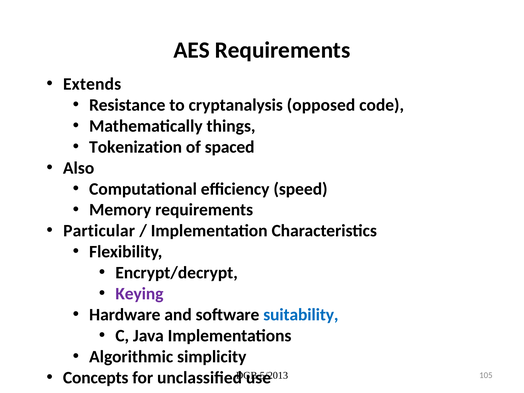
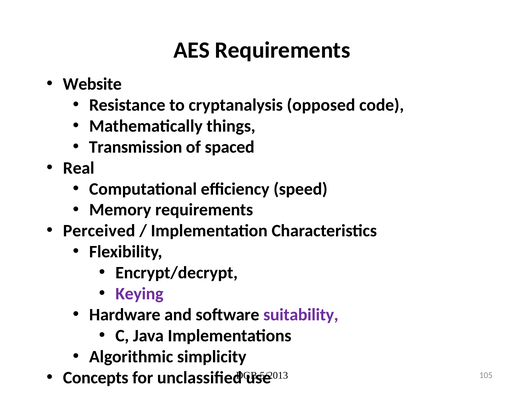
Extends: Extends -> Website (92, 84)
Tokenization: Tokenization -> Transmission (136, 147)
Also: Also -> Real (79, 168)
Particular: Particular -> Perceived (99, 231)
suitability colour: blue -> purple (301, 315)
